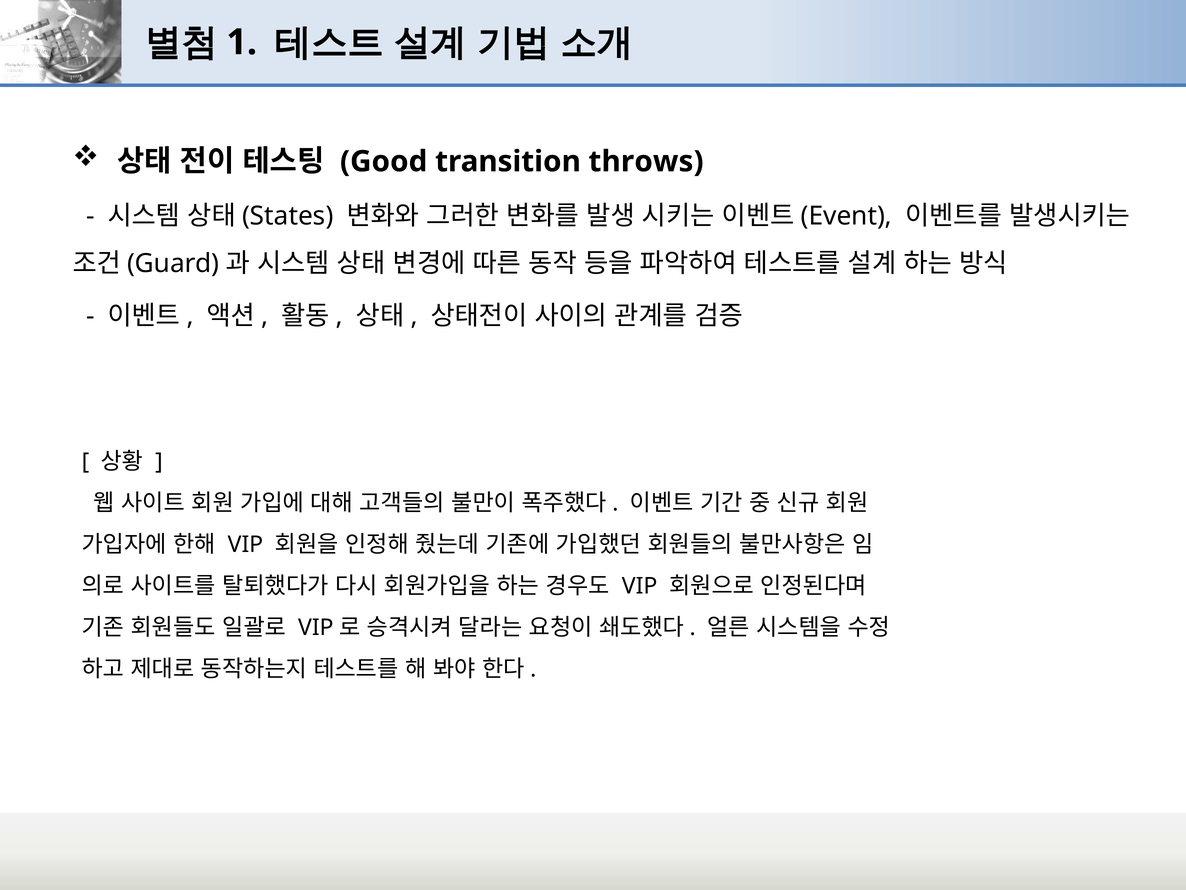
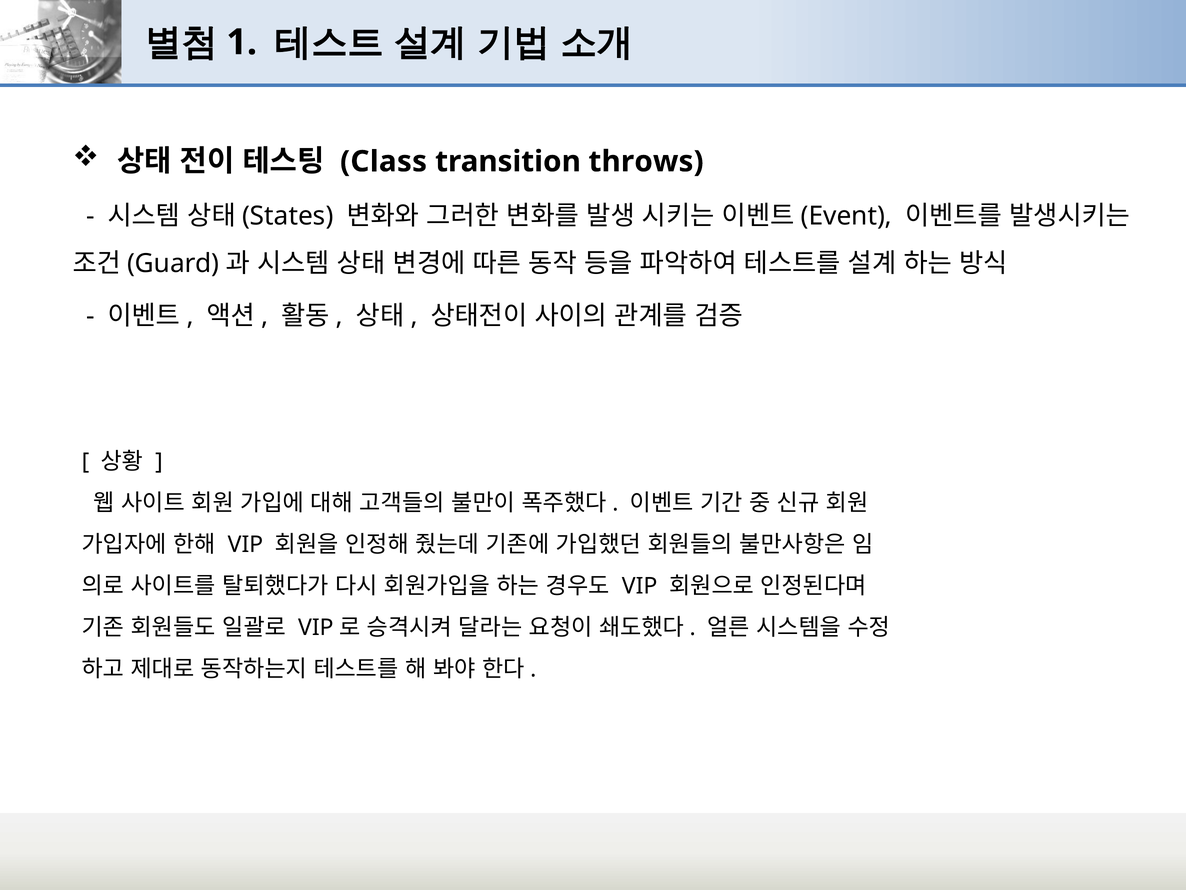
Good: Good -> Class (384, 161)
